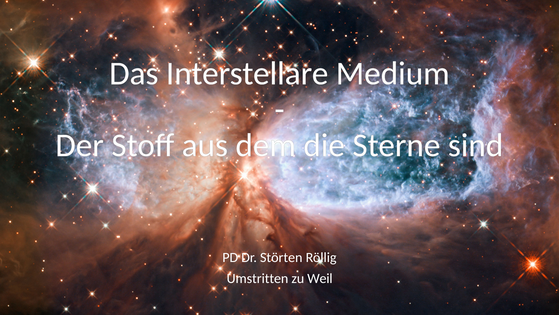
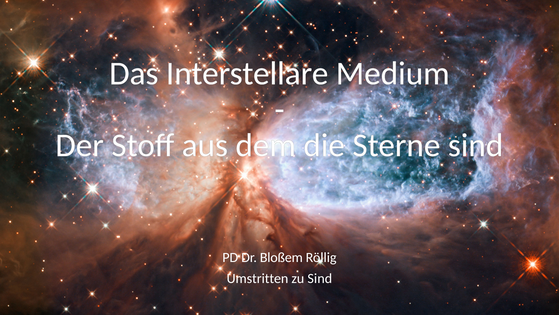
Störten: Störten -> Bloßem (281, 257)
zu Weil: Weil -> Sind (320, 278)
